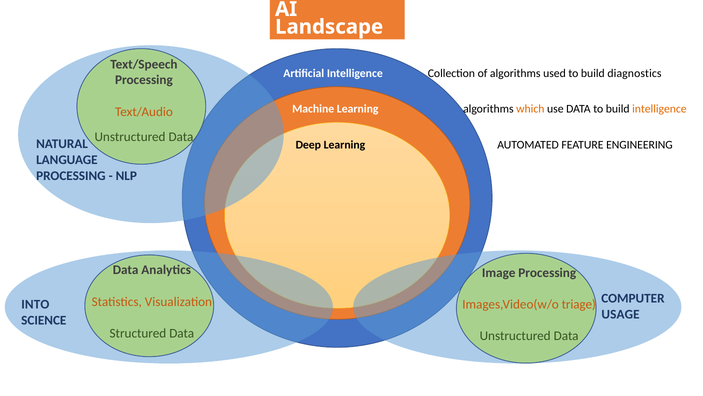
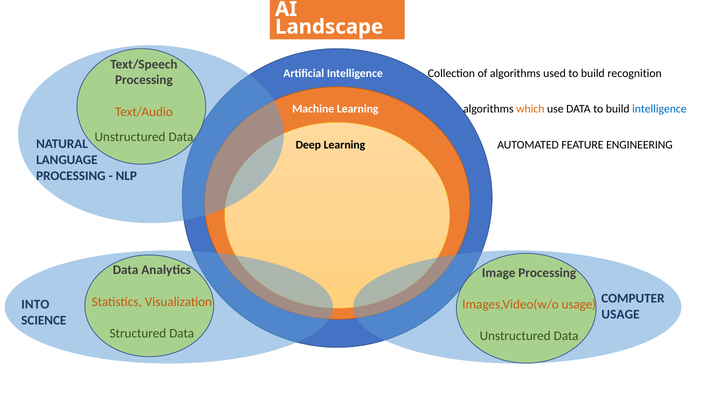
diagnostics: diagnostics -> recognition (635, 73)
intelligence colour: orange -> blue (659, 109)
Images,Video(w/o triage: triage -> usage (579, 304)
